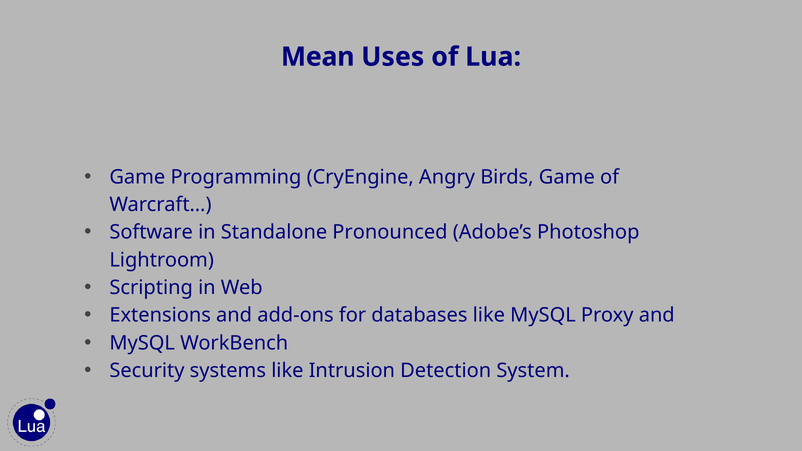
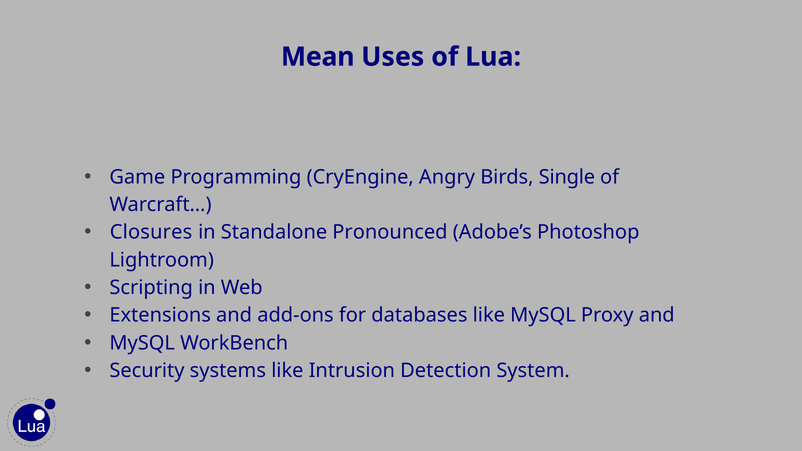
Birds Game: Game -> Single (567, 177)
Software: Software -> Closures (151, 232)
